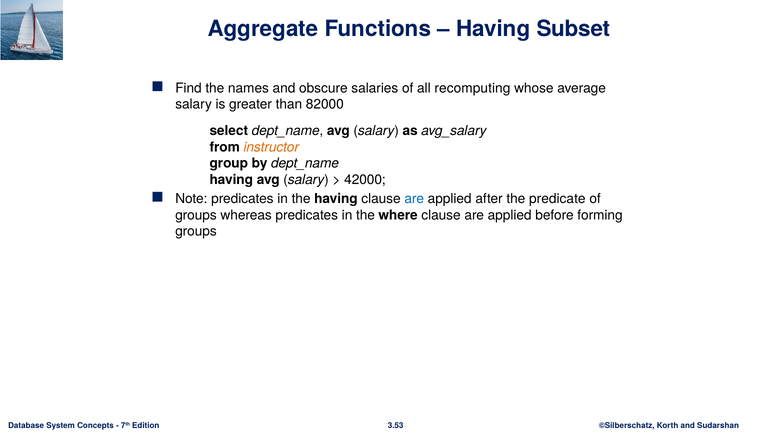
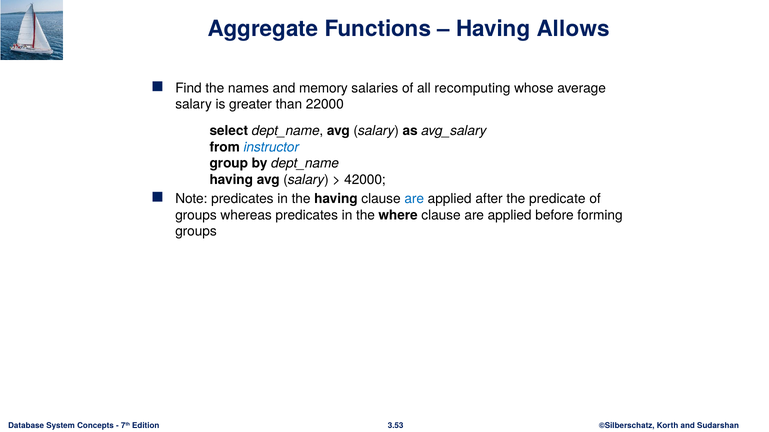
Subset: Subset -> Allows (573, 29)
obscure: obscure -> memory (323, 88)
82000: 82000 -> 22000 (325, 105)
instructor colour: orange -> blue (271, 147)
